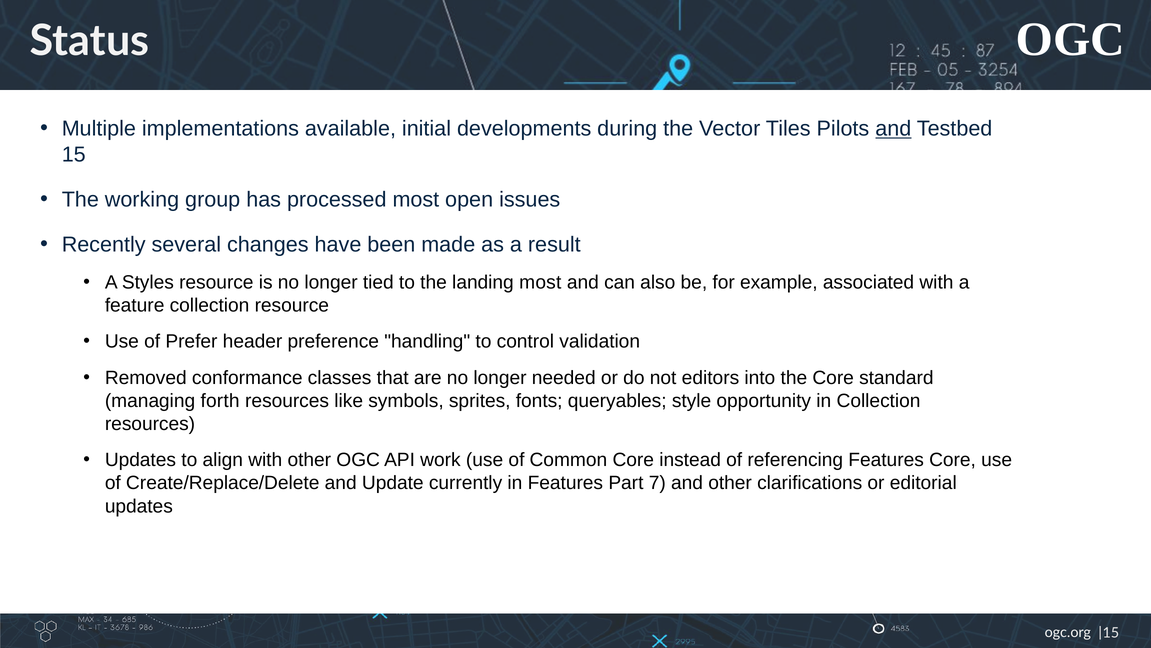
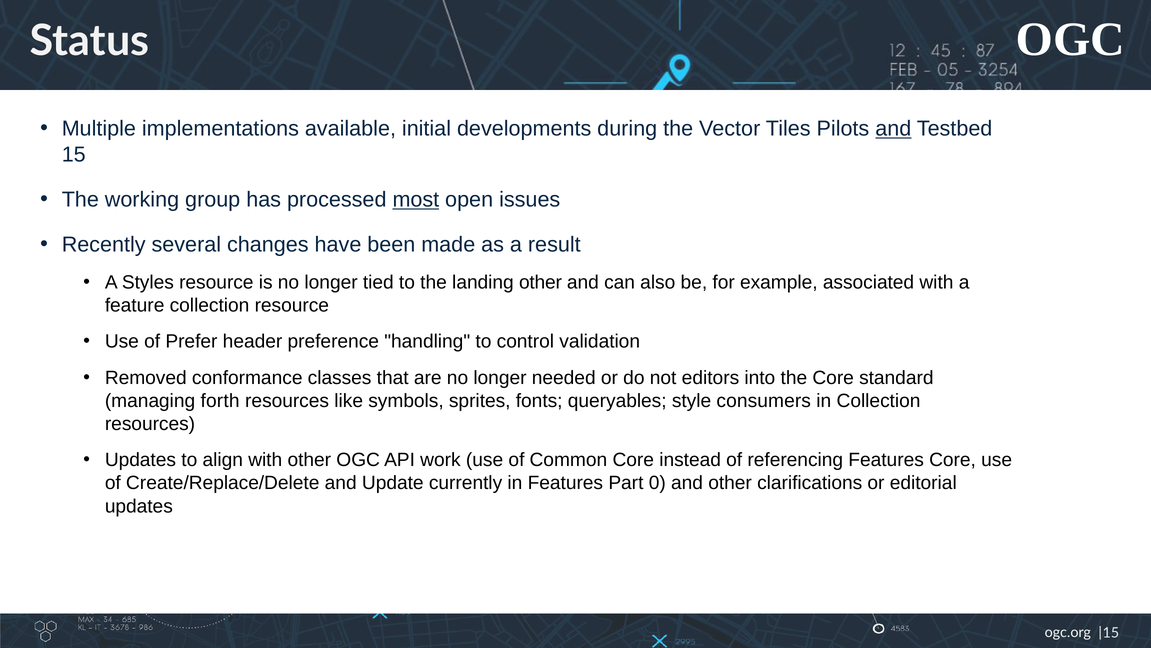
most underline: none -> present (416, 200)
landing most: most -> other (540, 282)
opportunity: opportunity -> consumers (764, 401)
7: 7 -> 0 (657, 483)
